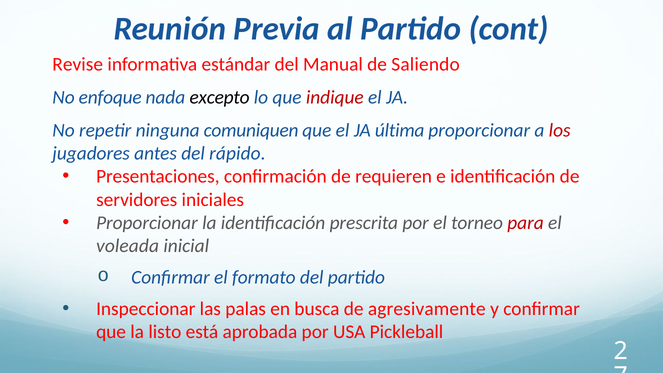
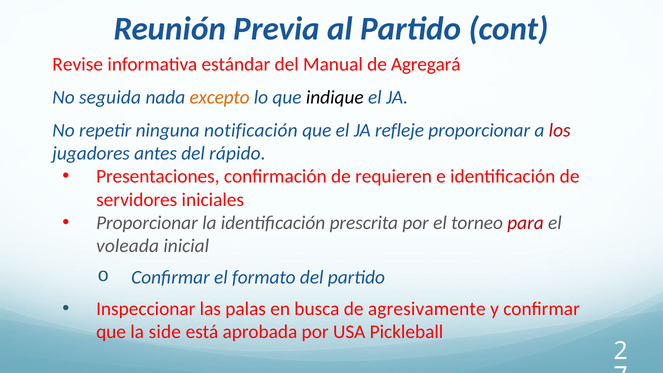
Saliendo: Saliendo -> Agregará (426, 64)
enfoque: enfoque -> seguida (110, 97)
excepto colour: black -> orange (220, 97)
indique colour: red -> black (335, 97)
comuniquen: comuniquen -> notificación (251, 130)
última: última -> refleje (400, 130)
listo: listo -> side (165, 332)
